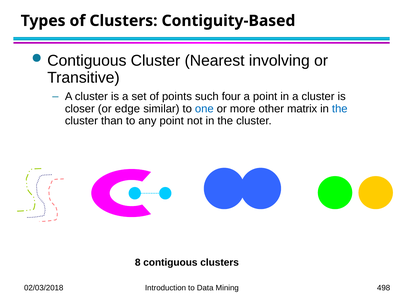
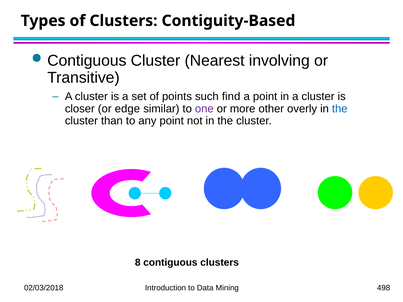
four: four -> find (231, 97)
one colour: blue -> purple (204, 109)
matrix: matrix -> overly (302, 109)
